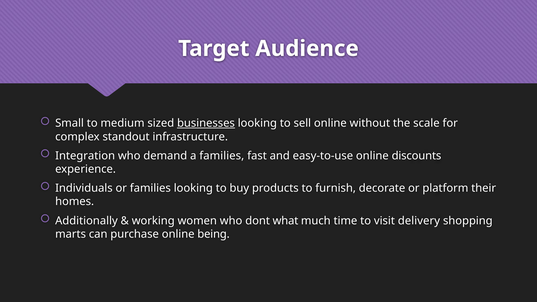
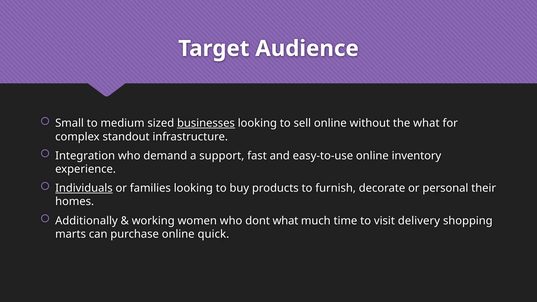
the scale: scale -> what (426, 123)
a families: families -> support (222, 156)
discounts: discounts -> inventory (416, 156)
Individuals underline: none -> present (84, 188)
platform: platform -> personal (445, 188)
being: being -> quick (213, 234)
